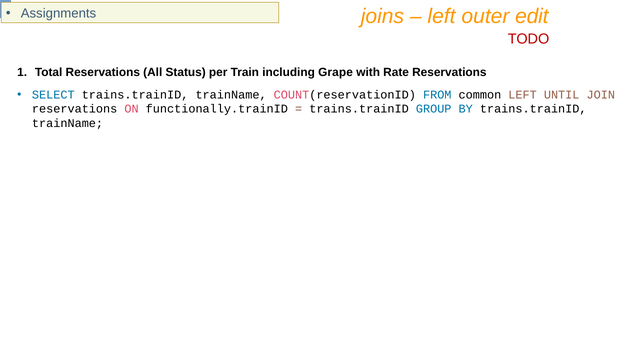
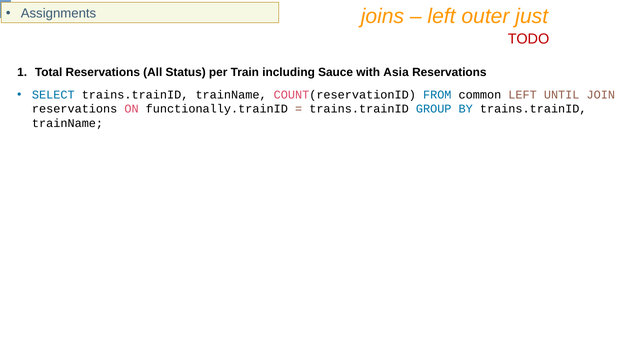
edit: edit -> just (532, 16)
Grape: Grape -> Sauce (336, 72)
Rate: Rate -> Asia (396, 72)
